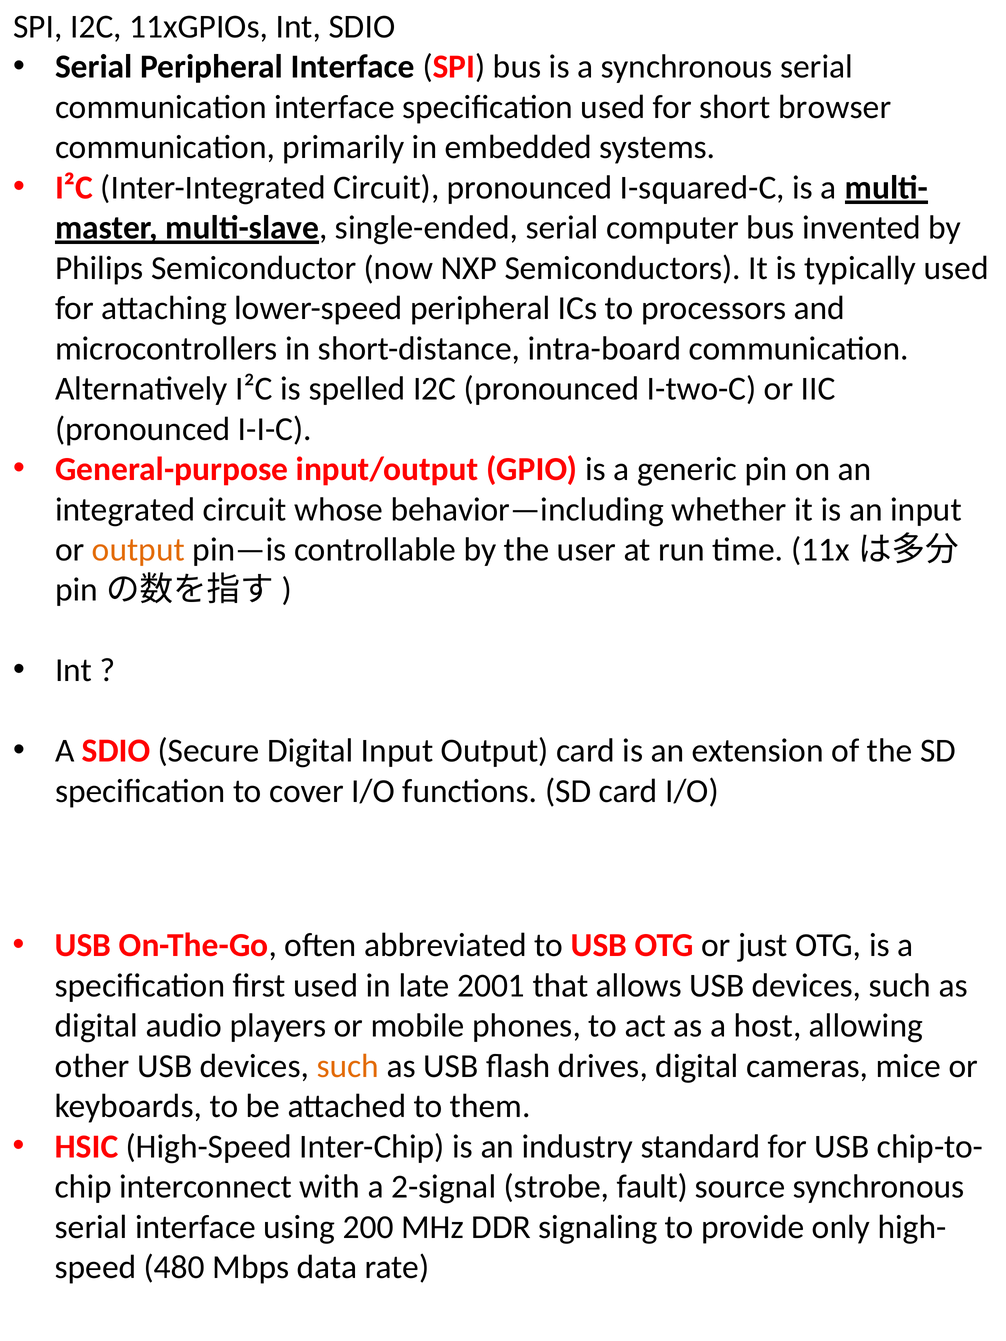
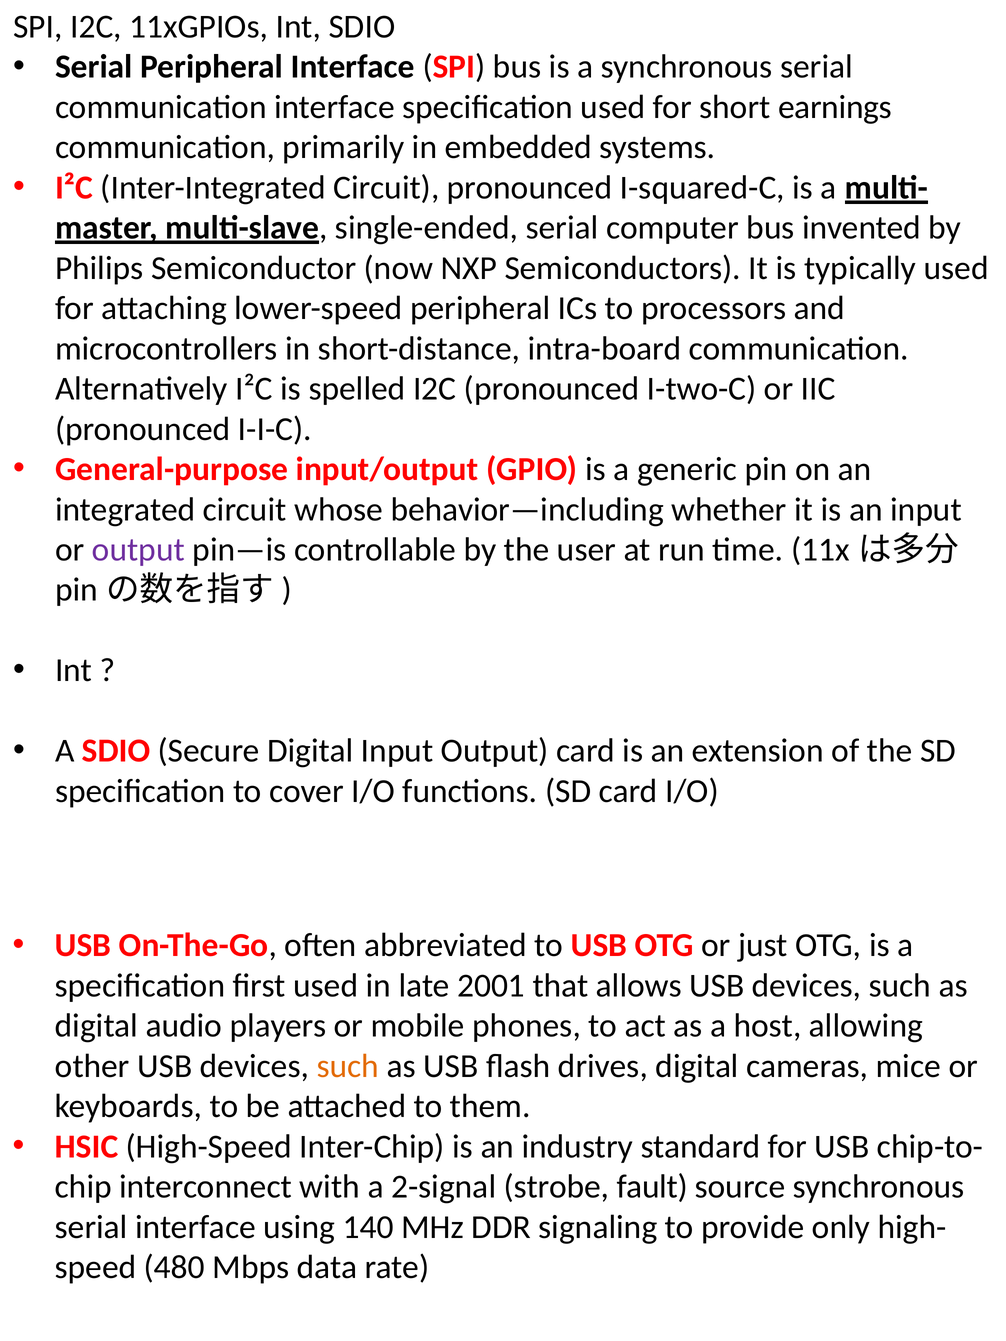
browser: browser -> earnings (835, 107)
output colour: orange -> purple (138, 550)
200: 200 -> 140 (368, 1227)
